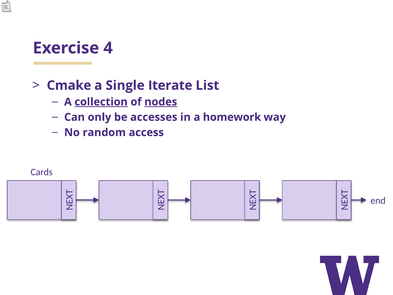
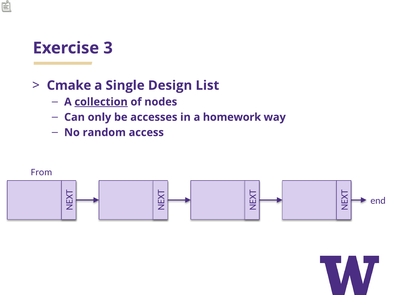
4: 4 -> 3 (108, 48)
Iterate: Iterate -> Design (170, 85)
nodes underline: present -> none (161, 102)
Cards: Cards -> From (41, 172)
